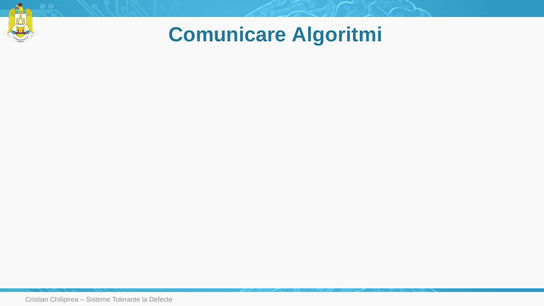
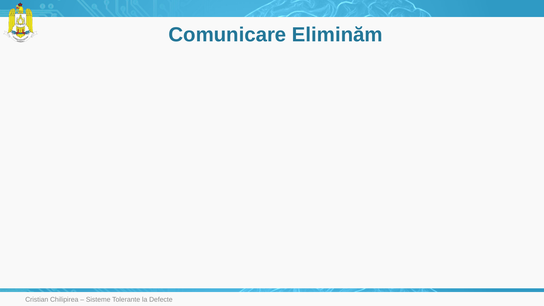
Algoritmi: Algoritmi -> Eliminăm (337, 35)
